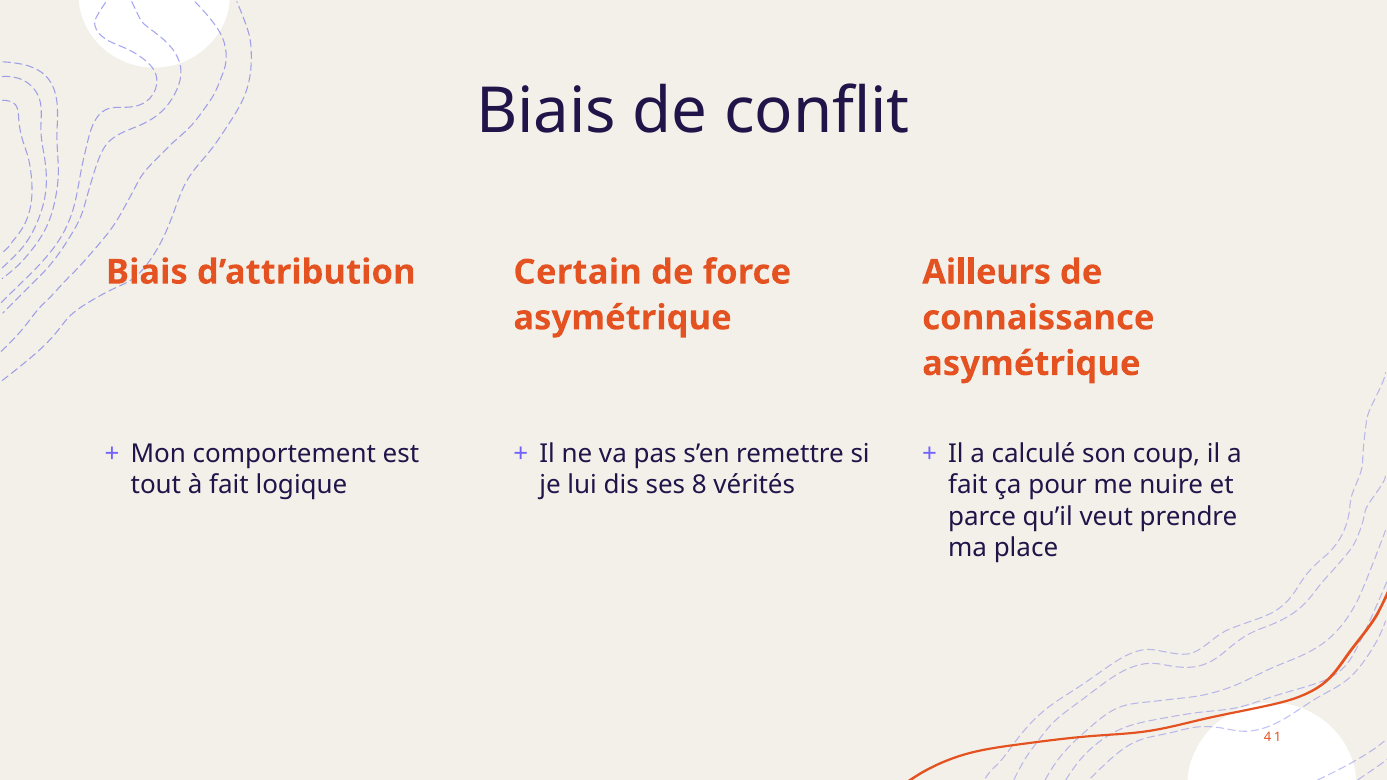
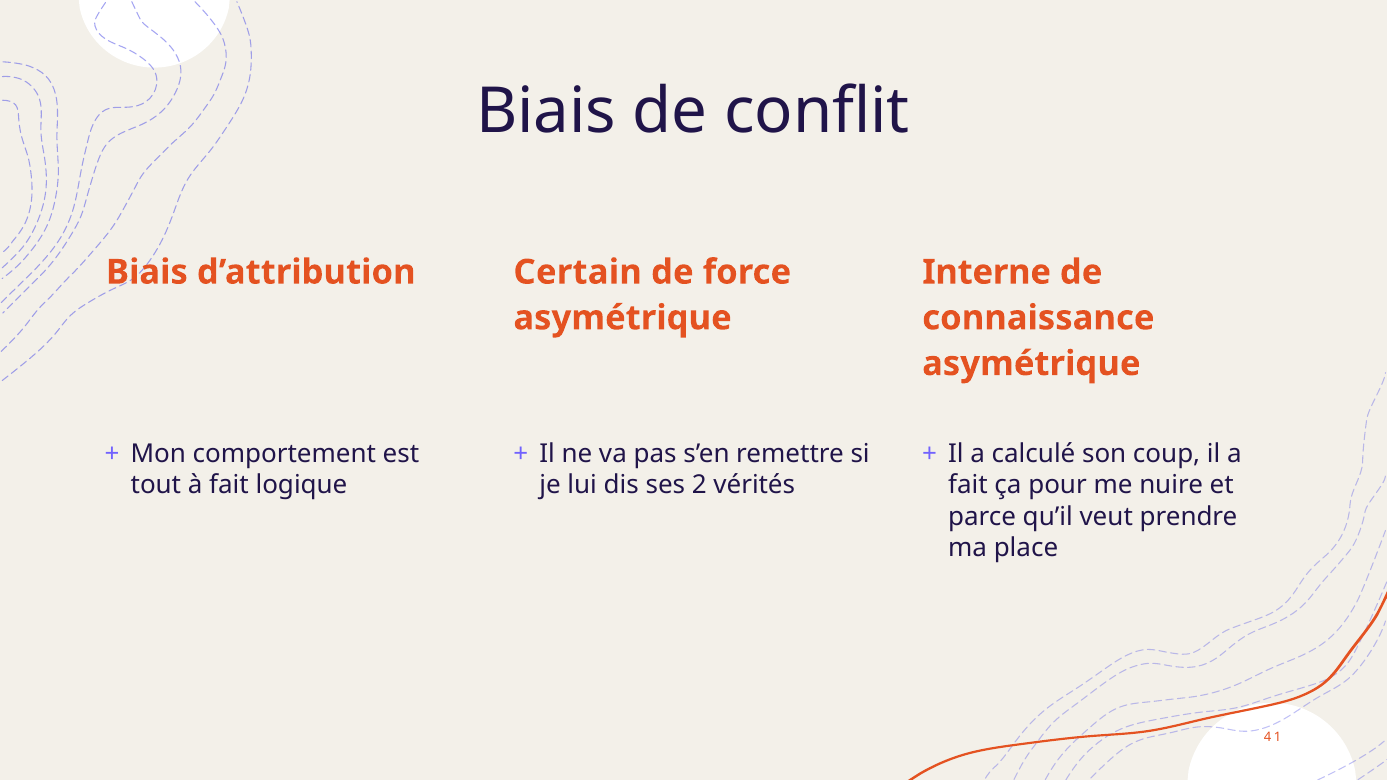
Ailleurs: Ailleurs -> Interne (987, 272)
8: 8 -> 2 (699, 485)
